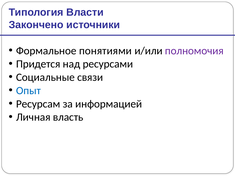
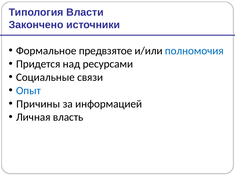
понятиями: понятиями -> предвзятое (106, 51)
полномочия colour: purple -> blue (194, 51)
Ресурсам: Ресурсам -> Причины (38, 104)
